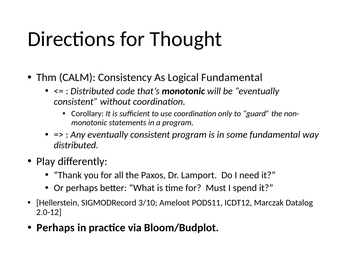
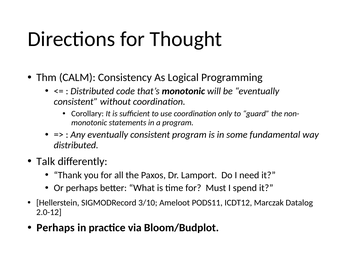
Logical Fundamental: Fundamental -> Programming (232, 78)
Play: Play -> Talk (46, 162)
